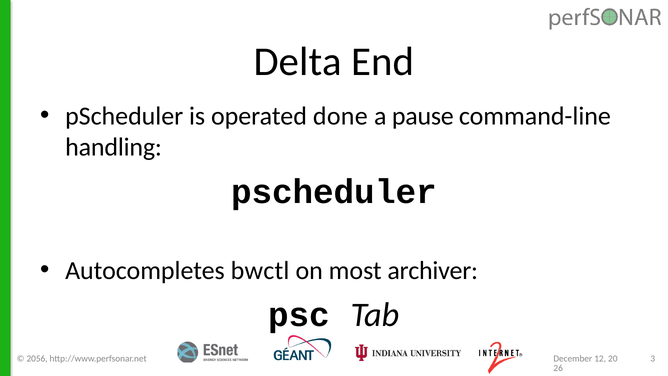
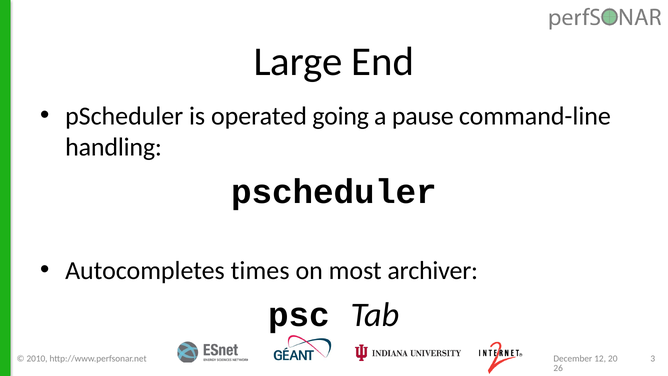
Delta: Delta -> Large (298, 62)
done: done -> going (341, 116)
bwctl: bwctl -> times (260, 270)
2056: 2056 -> 2010 (37, 358)
